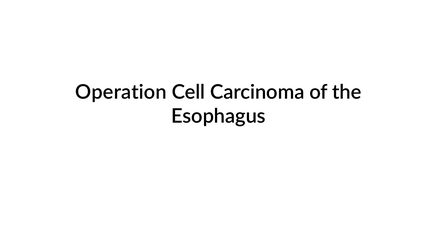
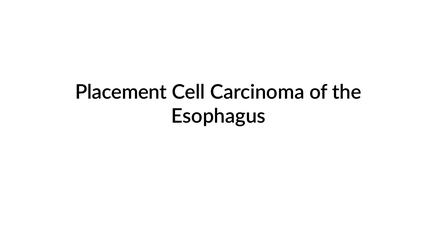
Operation: Operation -> Placement (121, 92)
